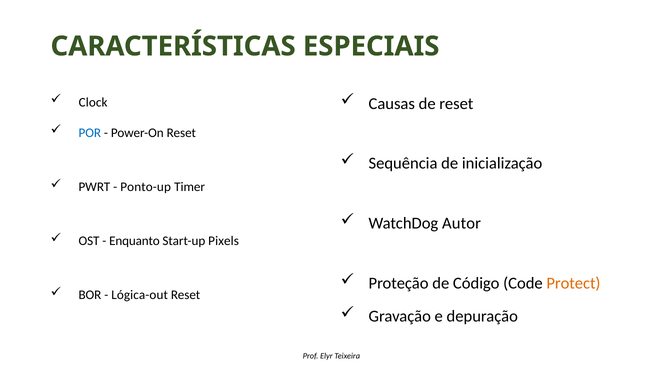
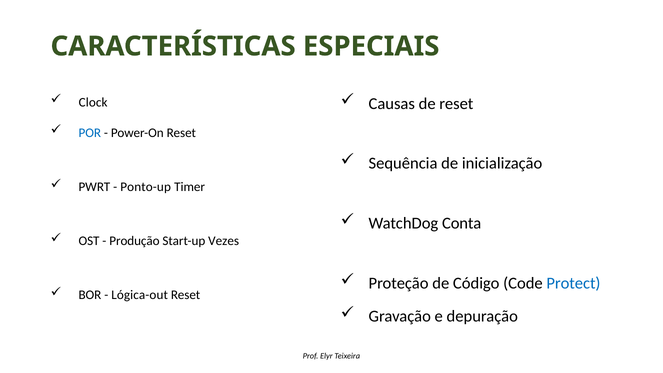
Autor: Autor -> Conta (462, 223)
Enquanto: Enquanto -> Produção (134, 241)
Pixels: Pixels -> Vezes (224, 241)
Protect colour: orange -> blue (573, 283)
